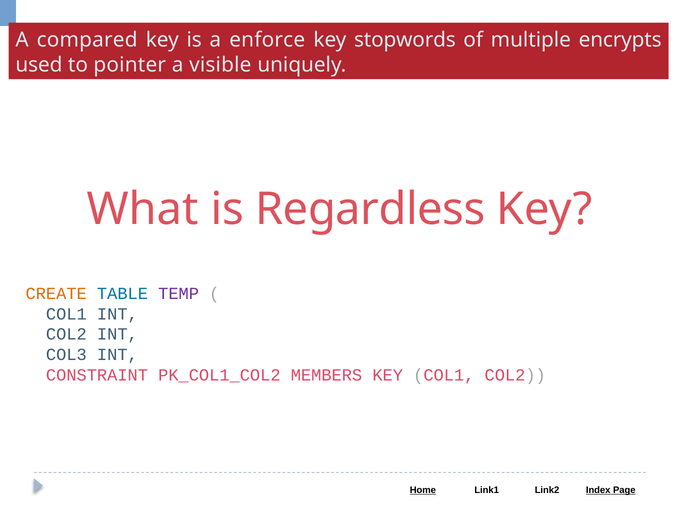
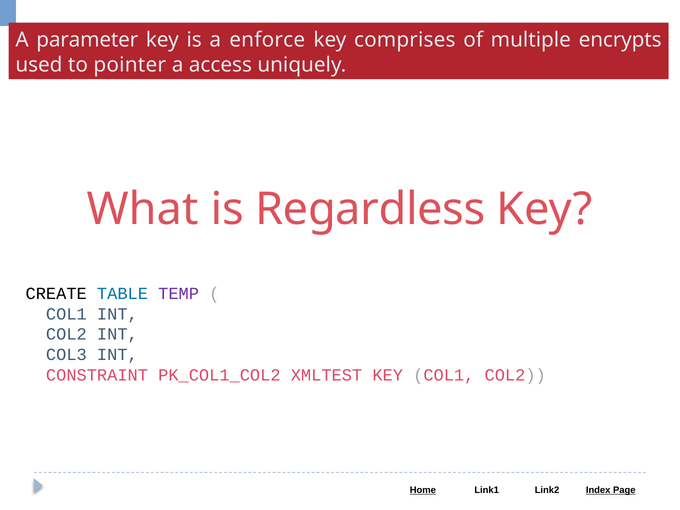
compared: compared -> parameter (87, 40)
stopwords: stopwords -> comprises (405, 40)
visible: visible -> access (220, 65)
CREATE colour: orange -> black (56, 294)
MEMBERS: MEMBERS -> XMLTEST (326, 375)
